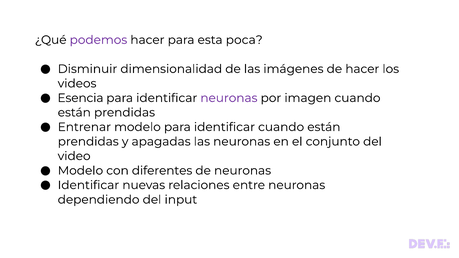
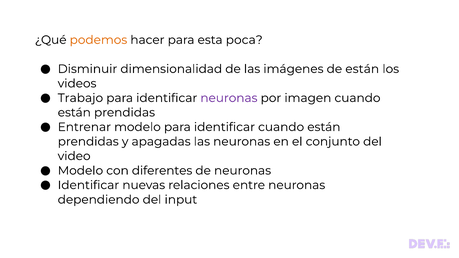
podemos colour: purple -> orange (98, 40)
de hacer: hacer -> están (362, 69)
Esencia: Esencia -> Trabajo (80, 98)
